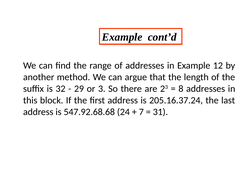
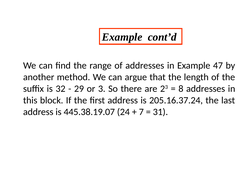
12: 12 -> 47 (218, 66)
547.92.68.68: 547.92.68.68 -> 445.38.19.07 (89, 112)
